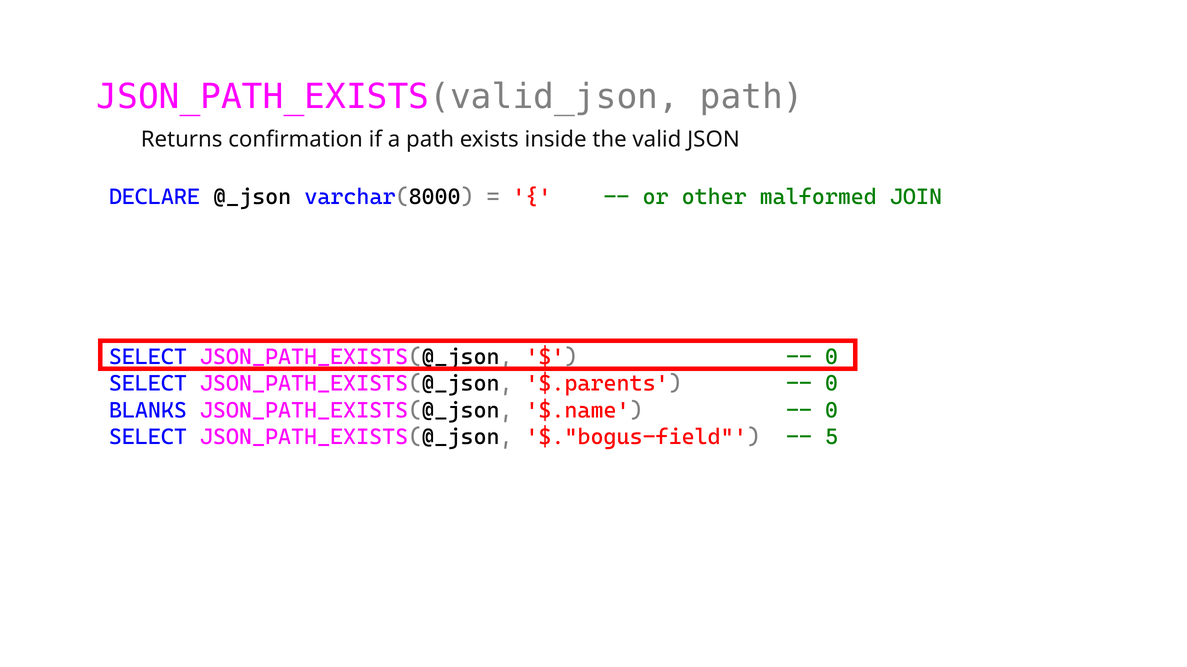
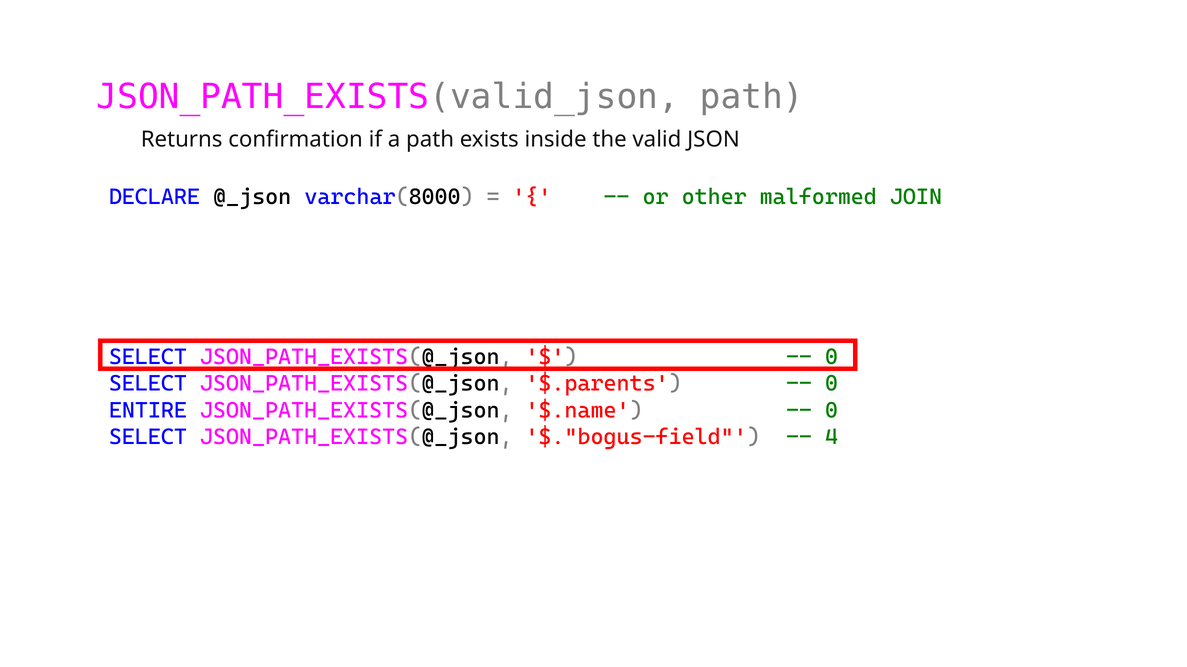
BLANKS: BLANKS -> ENTIRE (148, 411)
5: 5 -> 4 (832, 437)
